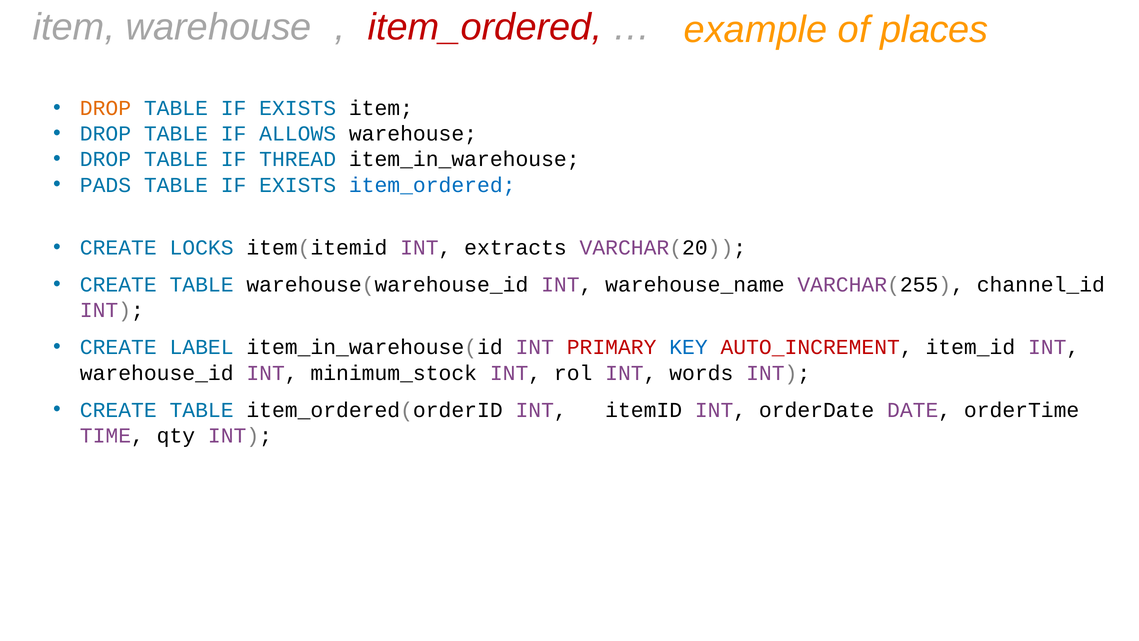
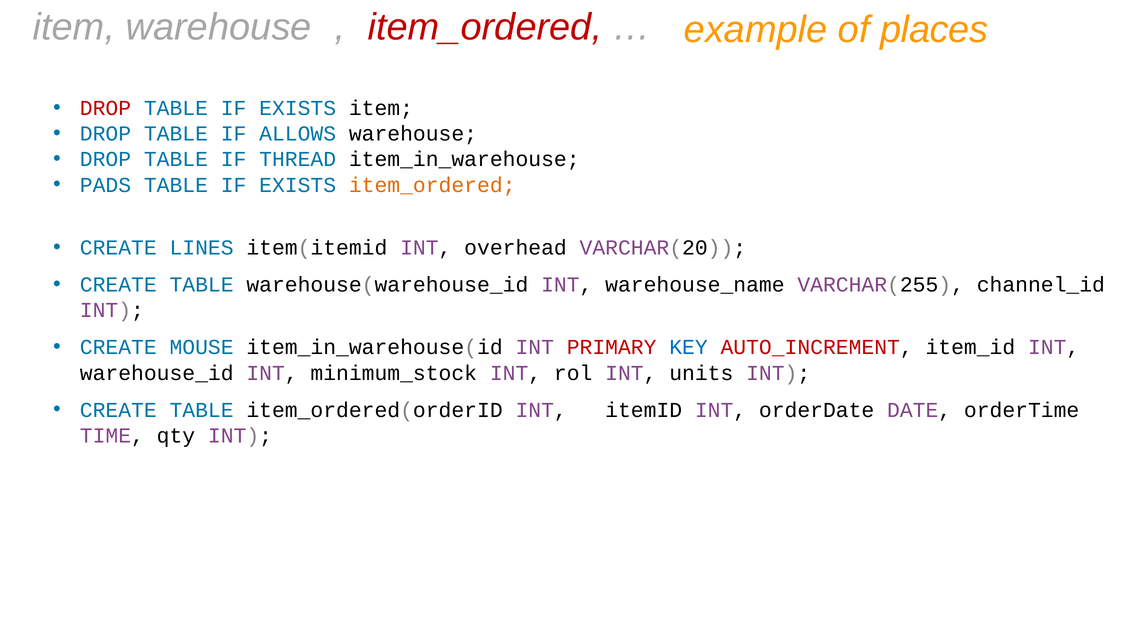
DROP colour: orange -> red (105, 108)
item_ordered colour: blue -> orange (432, 185)
LOCKS: LOCKS -> LINES (202, 248)
extracts: extracts -> overhead (516, 248)
LABEL: LABEL -> MOUSE (202, 347)
words: words -> units (701, 373)
